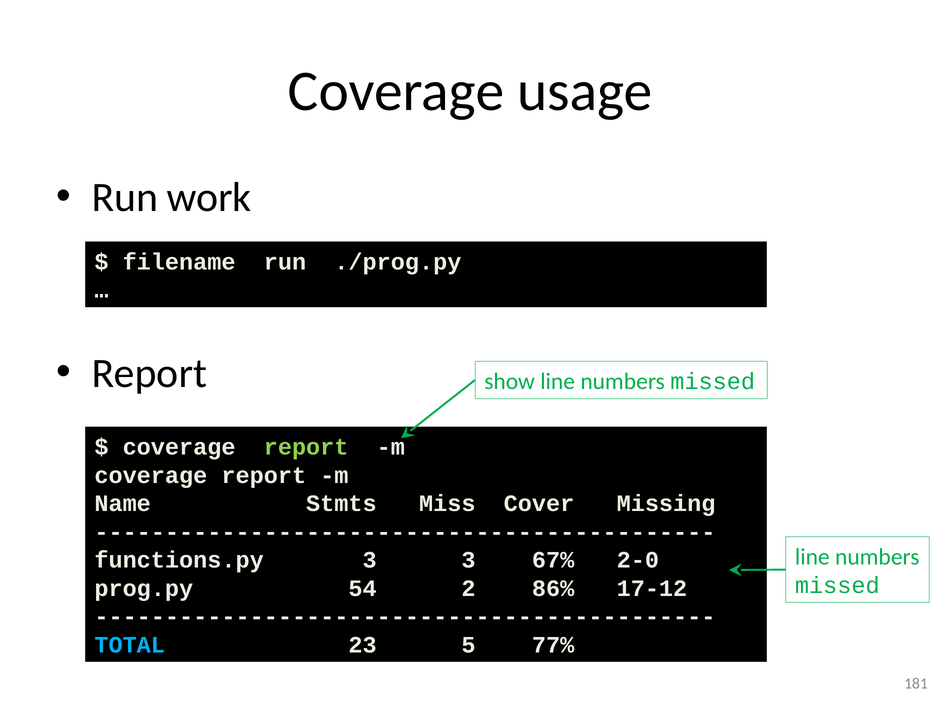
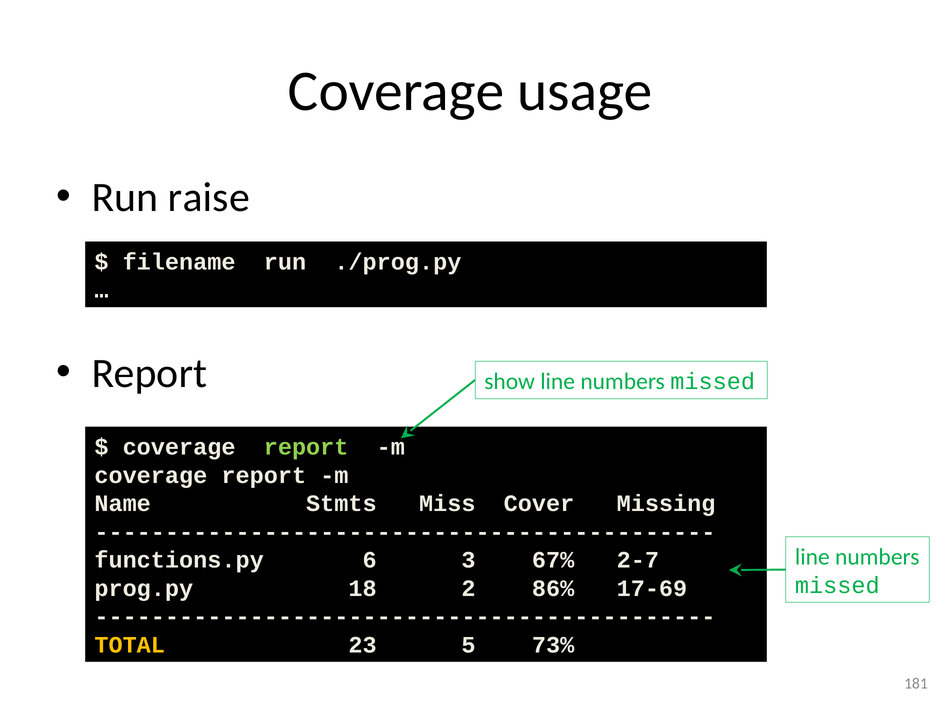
work: work -> raise (209, 197)
functions.py 3: 3 -> 6 (370, 560)
2-0: 2-0 -> 2-7 (638, 560)
54: 54 -> 18 (363, 588)
17-12: 17-12 -> 17-69 (652, 588)
TOTAL colour: light blue -> yellow (130, 645)
77%: 77% -> 73% (553, 645)
